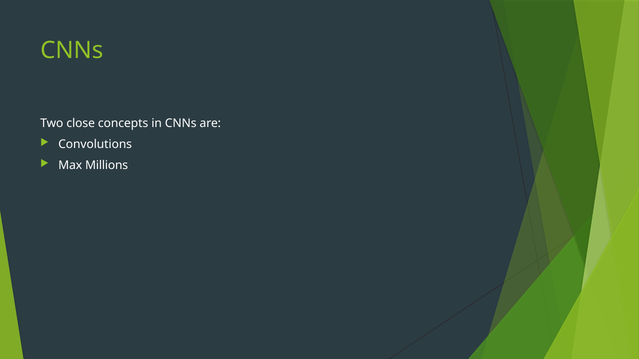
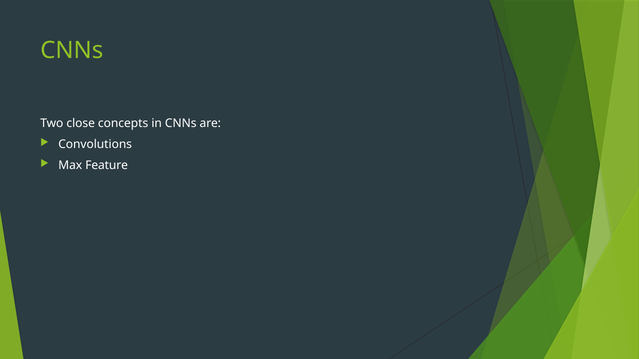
Millions: Millions -> Feature (107, 166)
